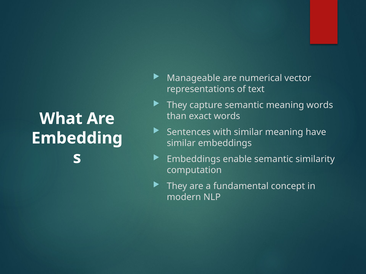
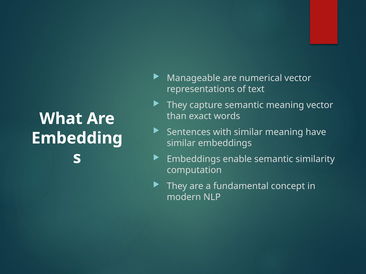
meaning words: words -> vector (320, 105)
